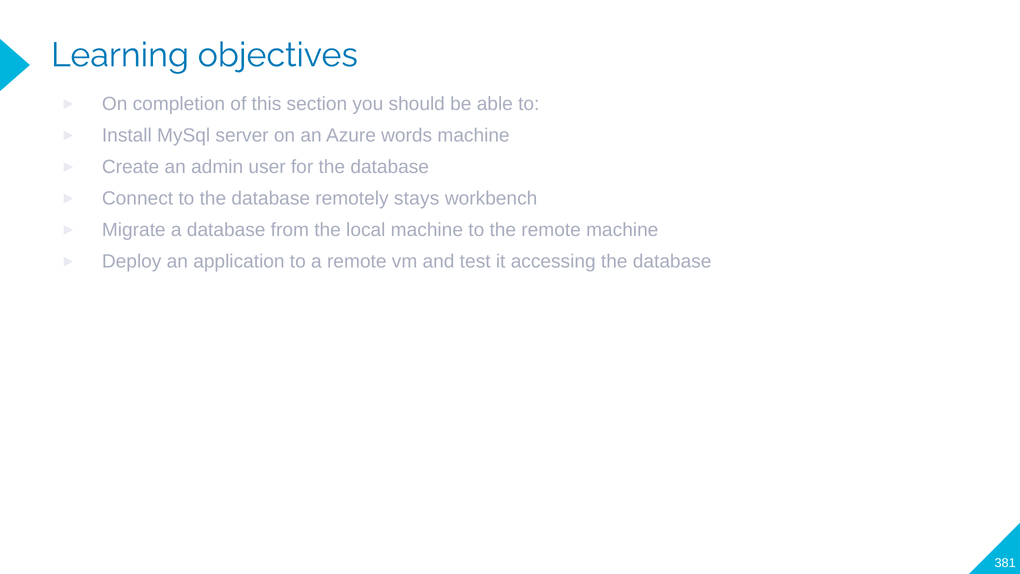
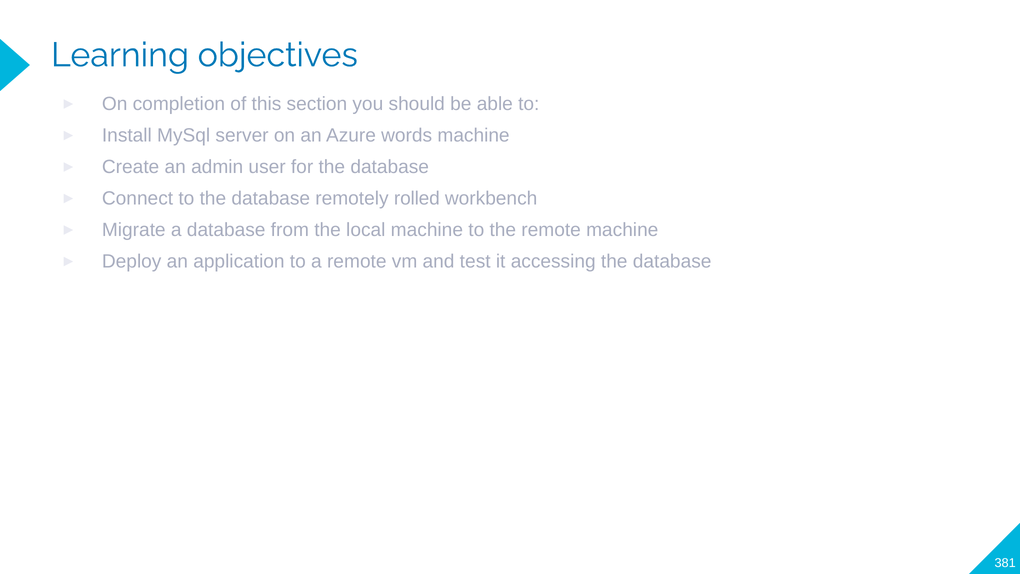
stays: stays -> rolled (417, 198)
